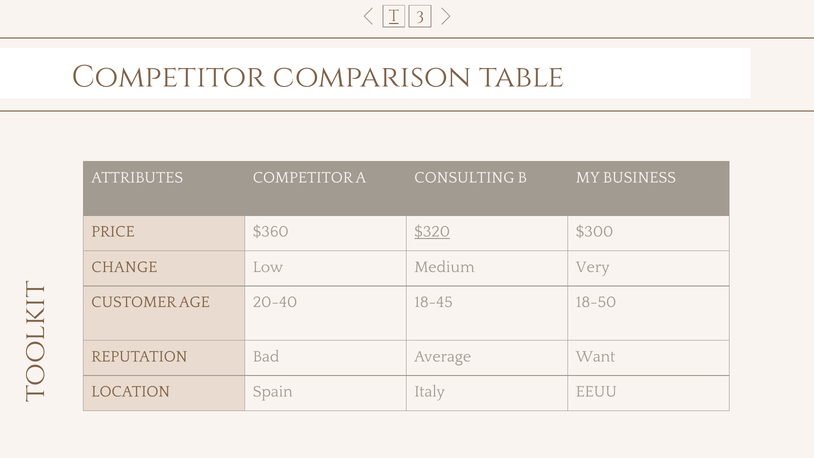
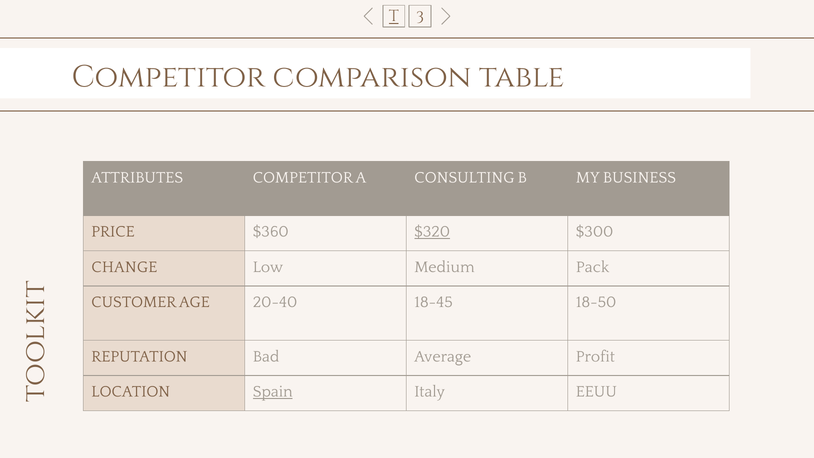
Very: Very -> Pack (593, 267)
Want: Want -> Profit (595, 356)
Spain underline: none -> present (273, 392)
